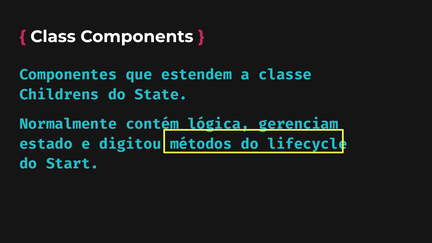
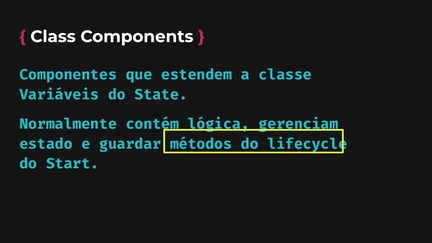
Childrens: Childrens -> Variáveis (59, 95)
digitou: digitou -> guardar (130, 144)
